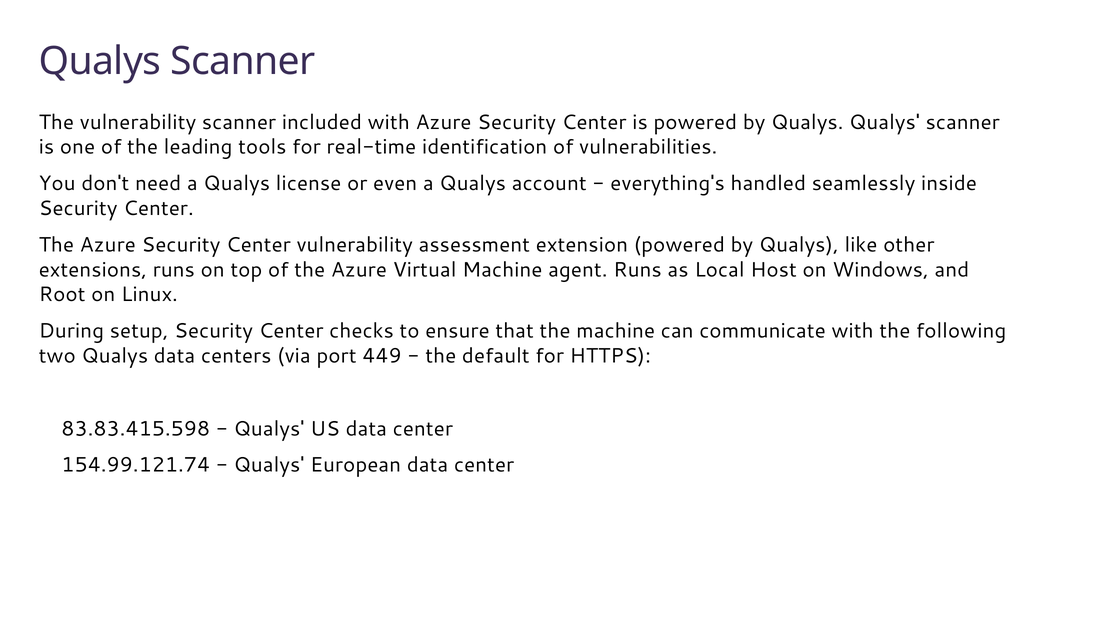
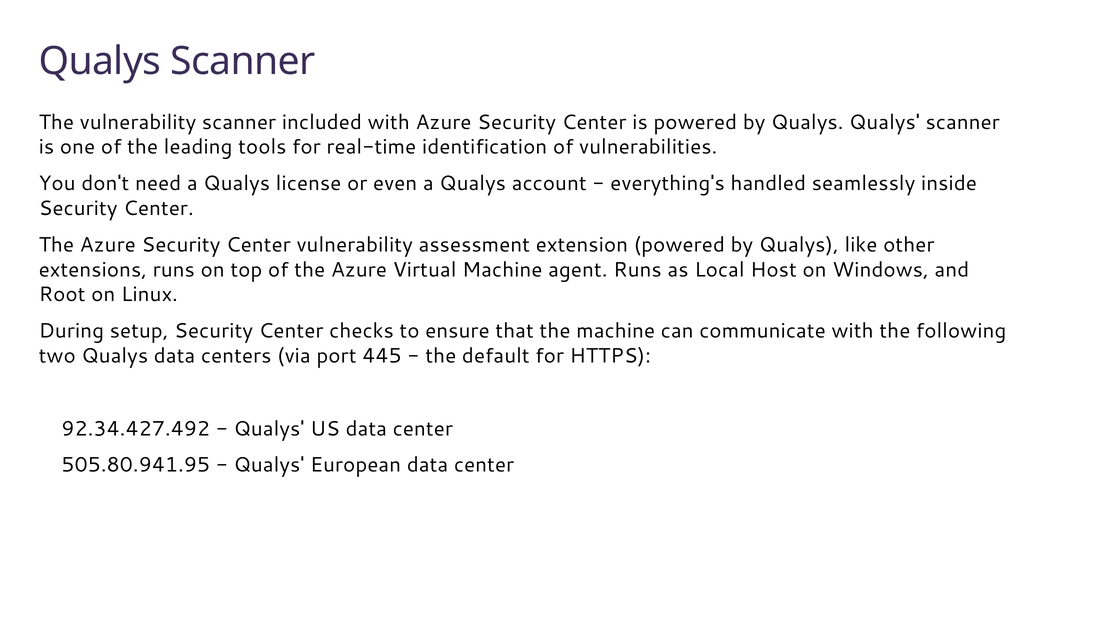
449: 449 -> 445 (382, 356)
83.83.415.598: 83.83.415.598 -> 92.34.427.492 (136, 429)
154.99.121.74: 154.99.121.74 -> 505.80.941.95 (136, 465)
